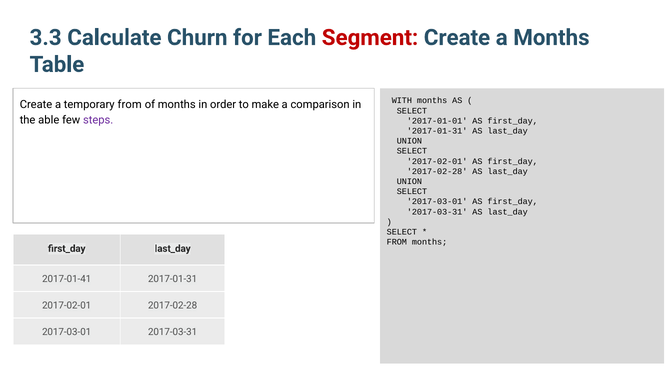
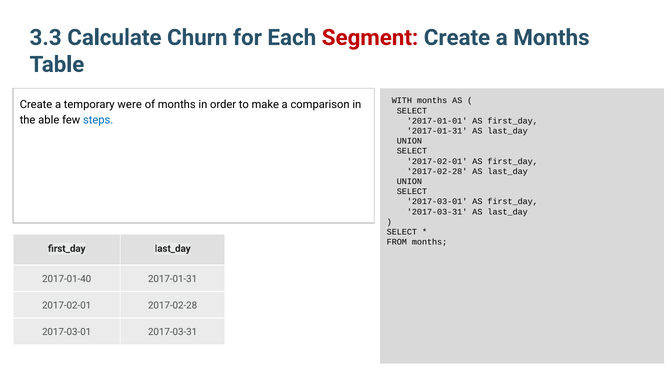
temporary from: from -> were (130, 104)
steps colour: purple -> blue (98, 120)
2017-01-41: 2017-01-41 -> 2017-01-40 (67, 279)
